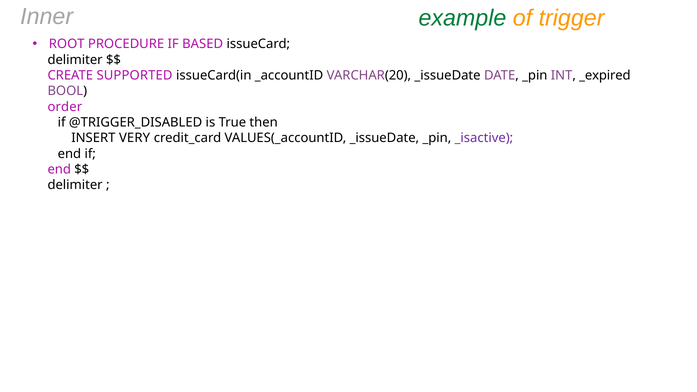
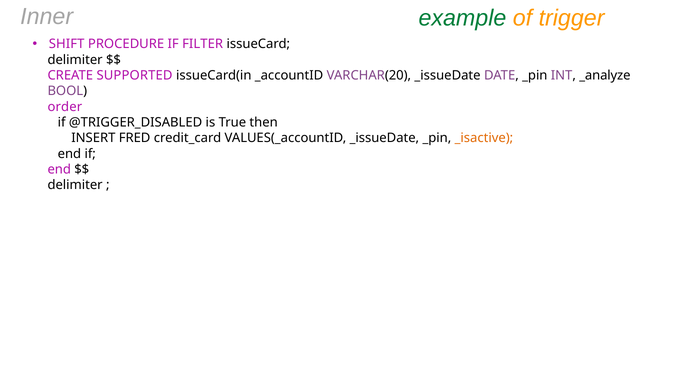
ROOT: ROOT -> SHIFT (67, 44)
BASED: BASED -> FILTER (203, 44)
_expired: _expired -> _analyze (605, 75)
VERY: VERY -> FRED (135, 138)
_isactive colour: purple -> orange (484, 138)
